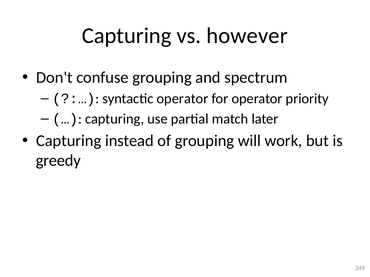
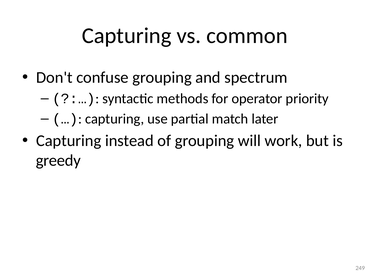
however: however -> common (247, 36)
syntactic operator: operator -> methods (182, 99)
